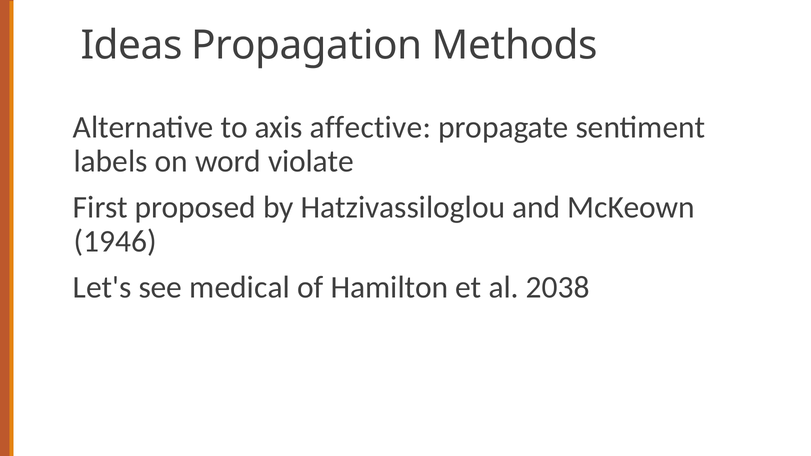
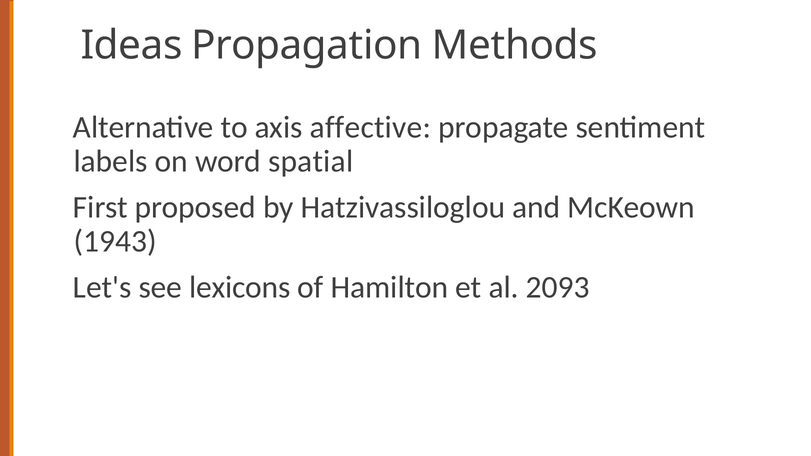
violate: violate -> spatial (311, 161)
1946: 1946 -> 1943 (115, 241)
medical: medical -> lexicons (240, 287)
2038: 2038 -> 2093 (558, 287)
